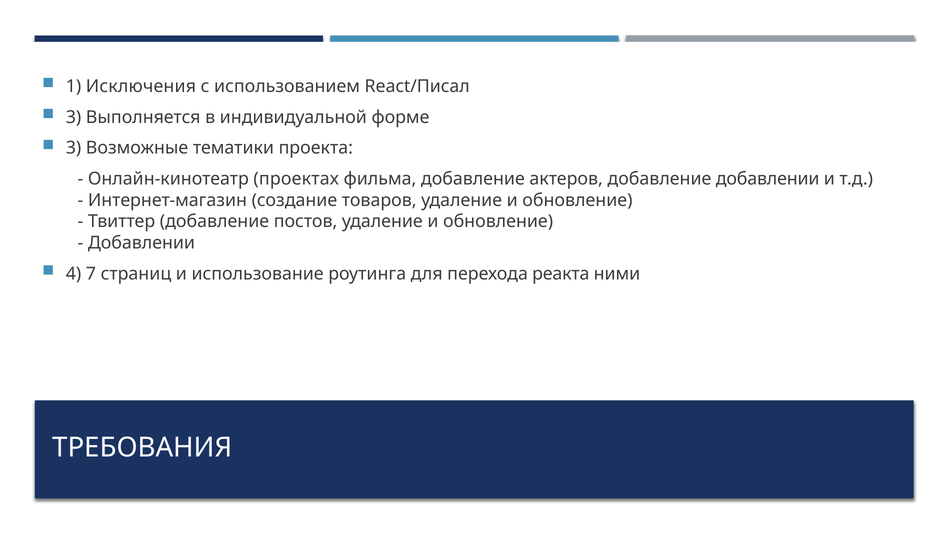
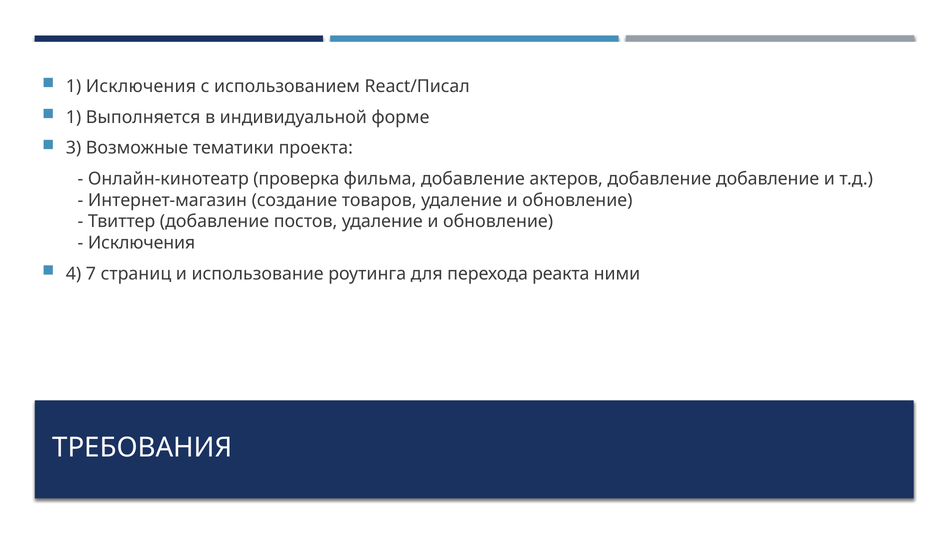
3: 3 -> 1 (74, 117)
проектах: проектах -> проверка (296, 179)
добавление добавлении: добавлении -> добавление (768, 179)
Добавлении: Добавлении -> Исключения (142, 243)
